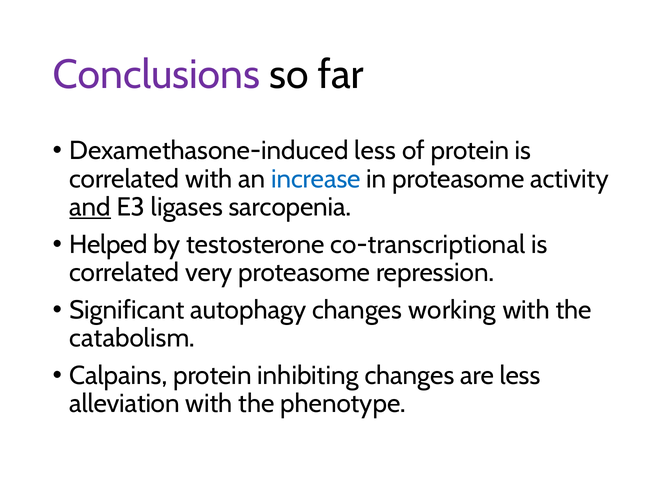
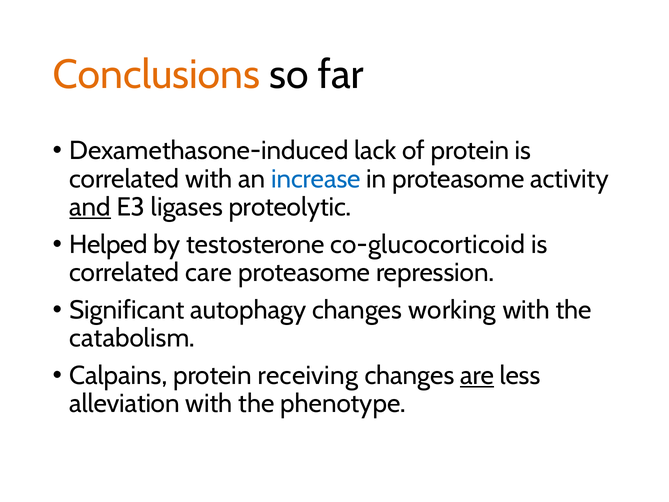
Conclusions colour: purple -> orange (156, 75)
Dexamethasone-induced less: less -> lack (375, 151)
sarcopenia: sarcopenia -> proteolytic (290, 207)
co-transcriptional: co-transcriptional -> co-glucocorticoid (428, 244)
very: very -> care (209, 273)
inhibiting: inhibiting -> receiving (308, 375)
are underline: none -> present (477, 375)
